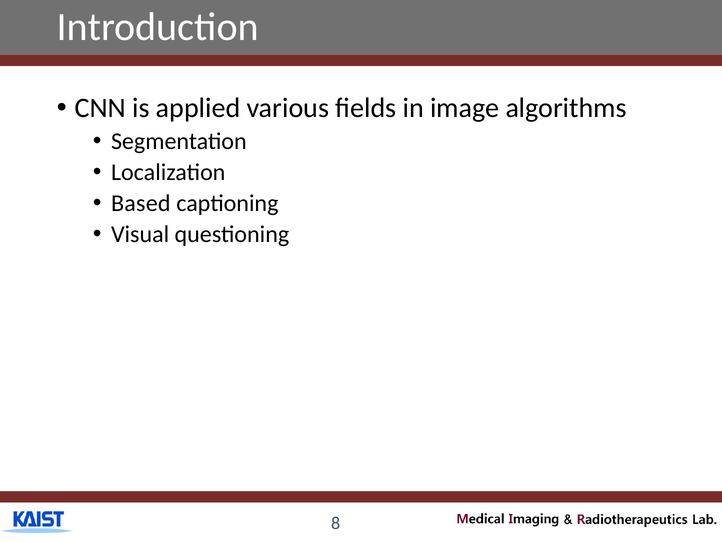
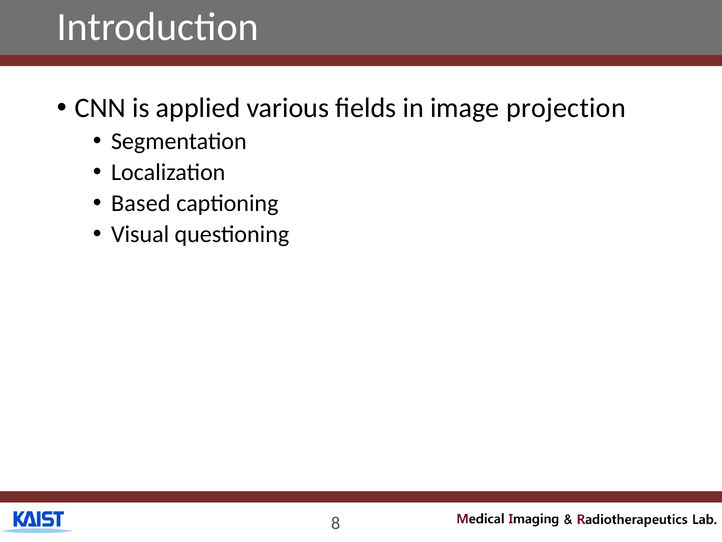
algorithms: algorithms -> projection (566, 108)
